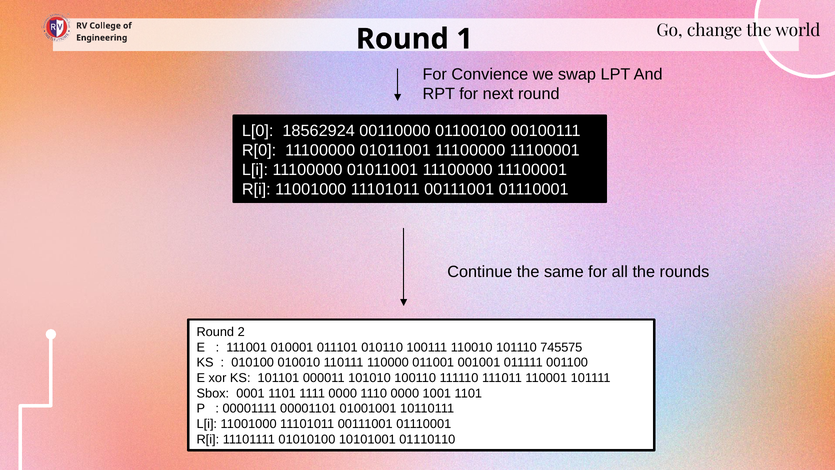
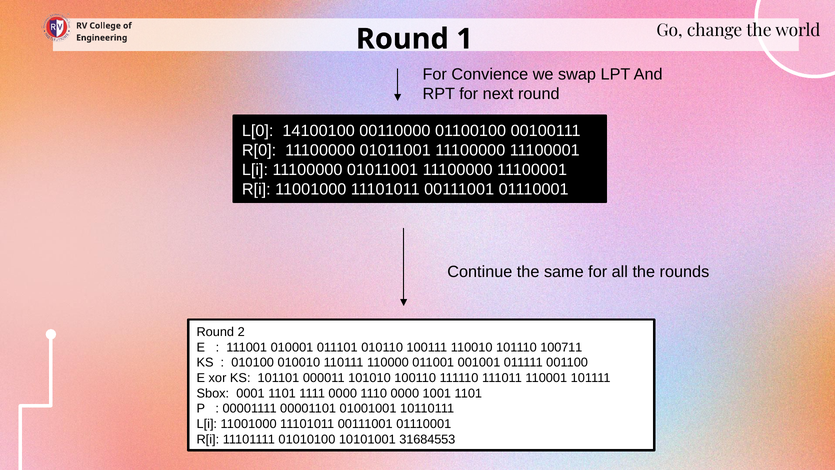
18562924: 18562924 -> 14100100 (319, 131)
745575: 745575 -> 100711 (561, 347)
01110110: 01110110 -> 31684553 (427, 439)
